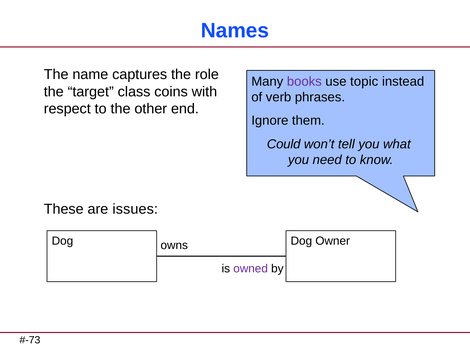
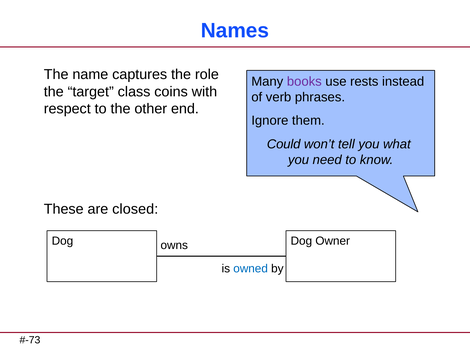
topic: topic -> rests (364, 82)
issues: issues -> closed (135, 209)
owned colour: purple -> blue (251, 269)
